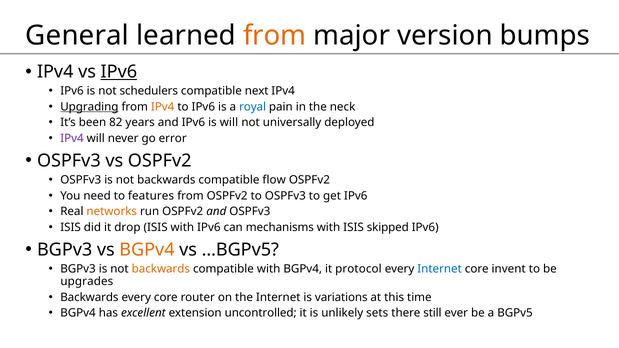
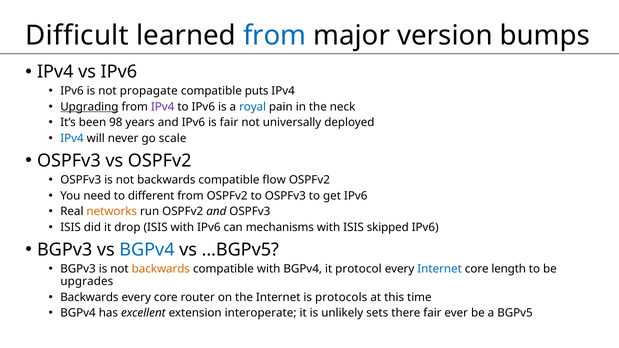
General: General -> Difficult (77, 35)
from colour: orange -> blue (275, 35)
IPv6 underline: present -> none (119, 72)
schedulers: schedulers -> propagate (149, 91)
next: next -> puts (257, 91)
IPv4 colour: orange -> purple (163, 107)
82: 82 -> 98 (116, 123)
is will: will -> fair (229, 123)
IPv4 colour: purple -> blue (72, 138)
error: error -> scale (173, 138)
features: features -> different (151, 196)
BGPv4 colour: orange -> blue (147, 250)
invent: invent -> length (509, 269)
variations: variations -> protocols (341, 297)
uncontrolled: uncontrolled -> interoperate (261, 313)
there still: still -> fair (432, 313)
